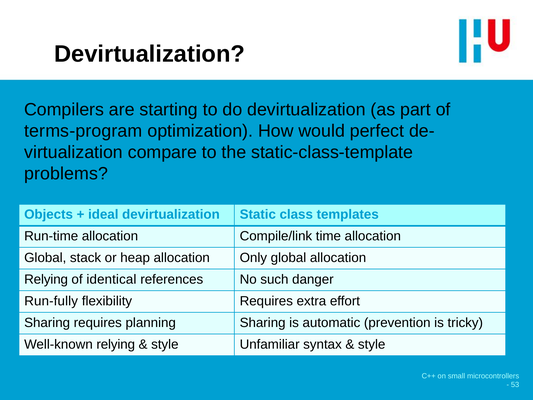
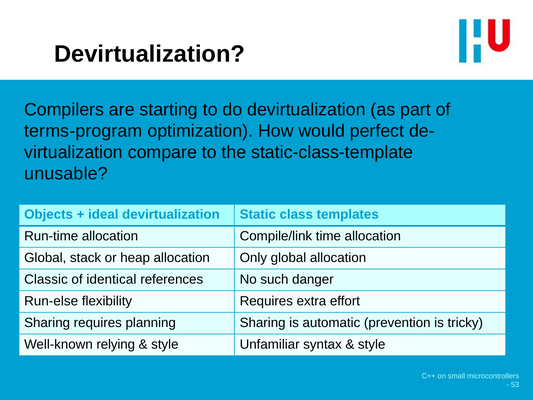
problems: problems -> unusable (66, 173)
Relying: Relying -> Classic (46, 279)
Run-fully: Run-fully -> Run-else (51, 301)
